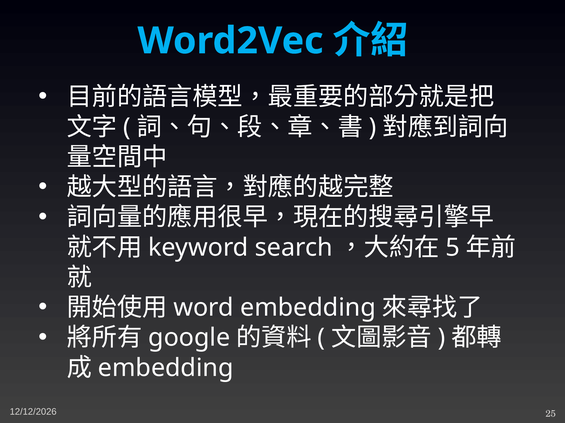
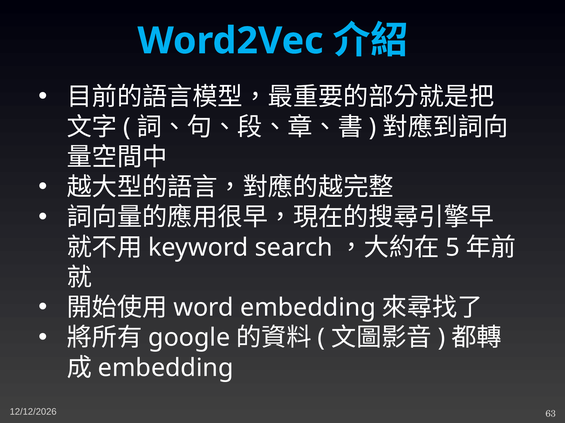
25: 25 -> 63 (551, 414)
